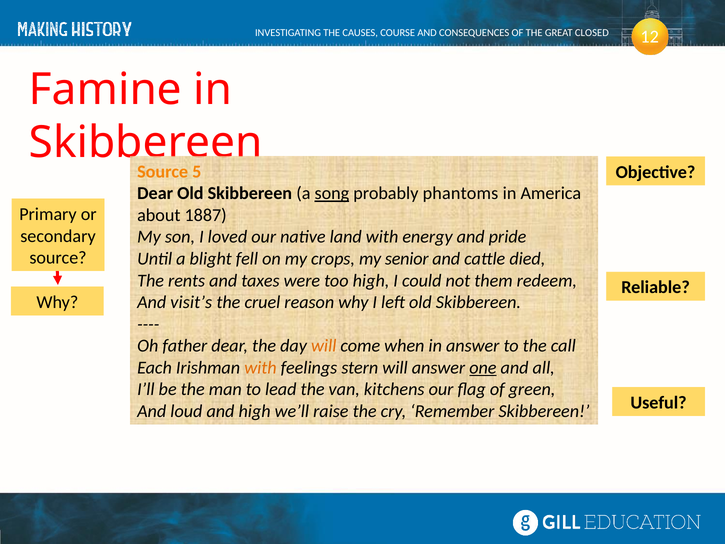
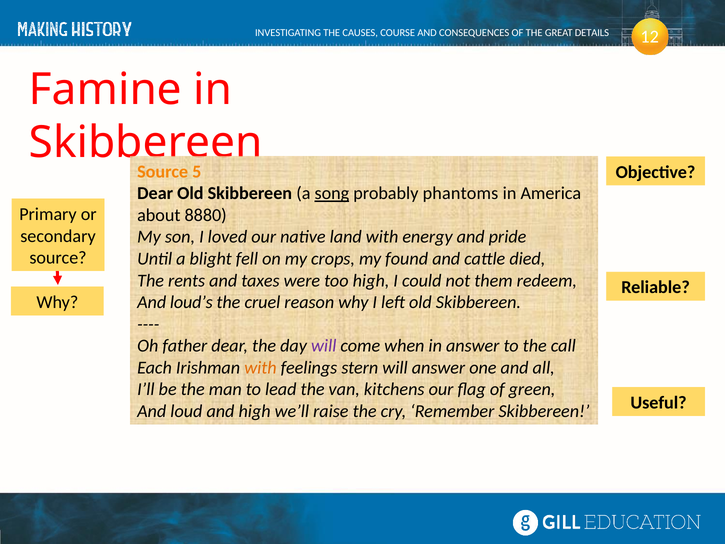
CLOSED: CLOSED -> DETAILS (592, 33)
1887: 1887 -> 8880 (206, 215)
senior: senior -> found (407, 259)
visit’s: visit’s -> loud’s (191, 302)
will colour: orange -> purple (324, 346)
one underline: present -> none (483, 367)
